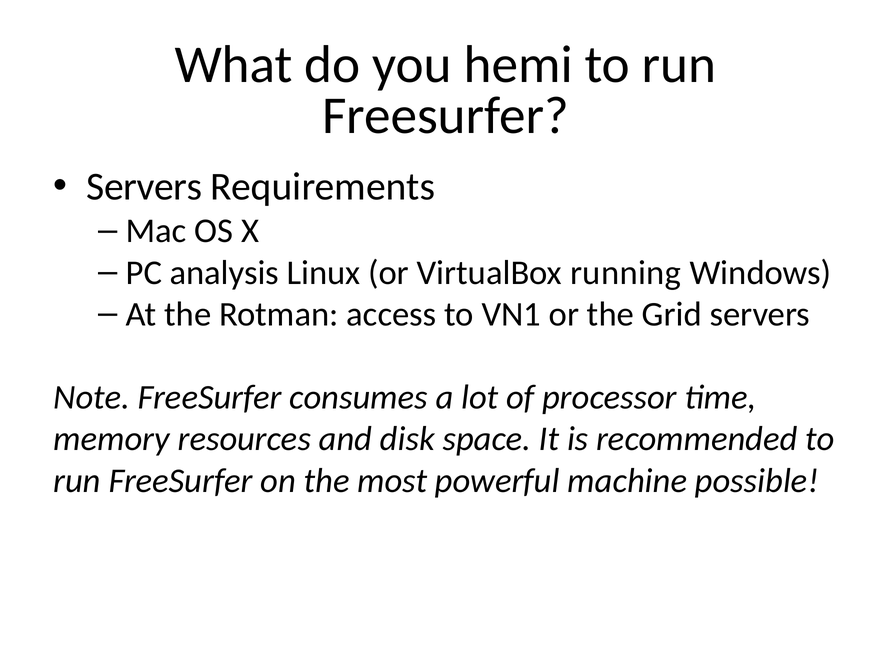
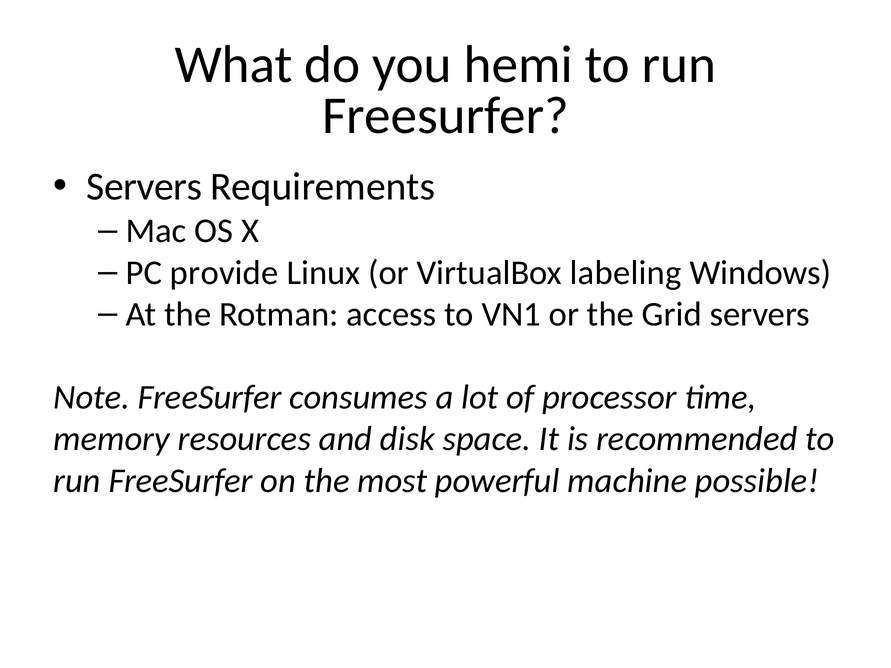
analysis: analysis -> provide (224, 273)
running: running -> labeling (626, 273)
